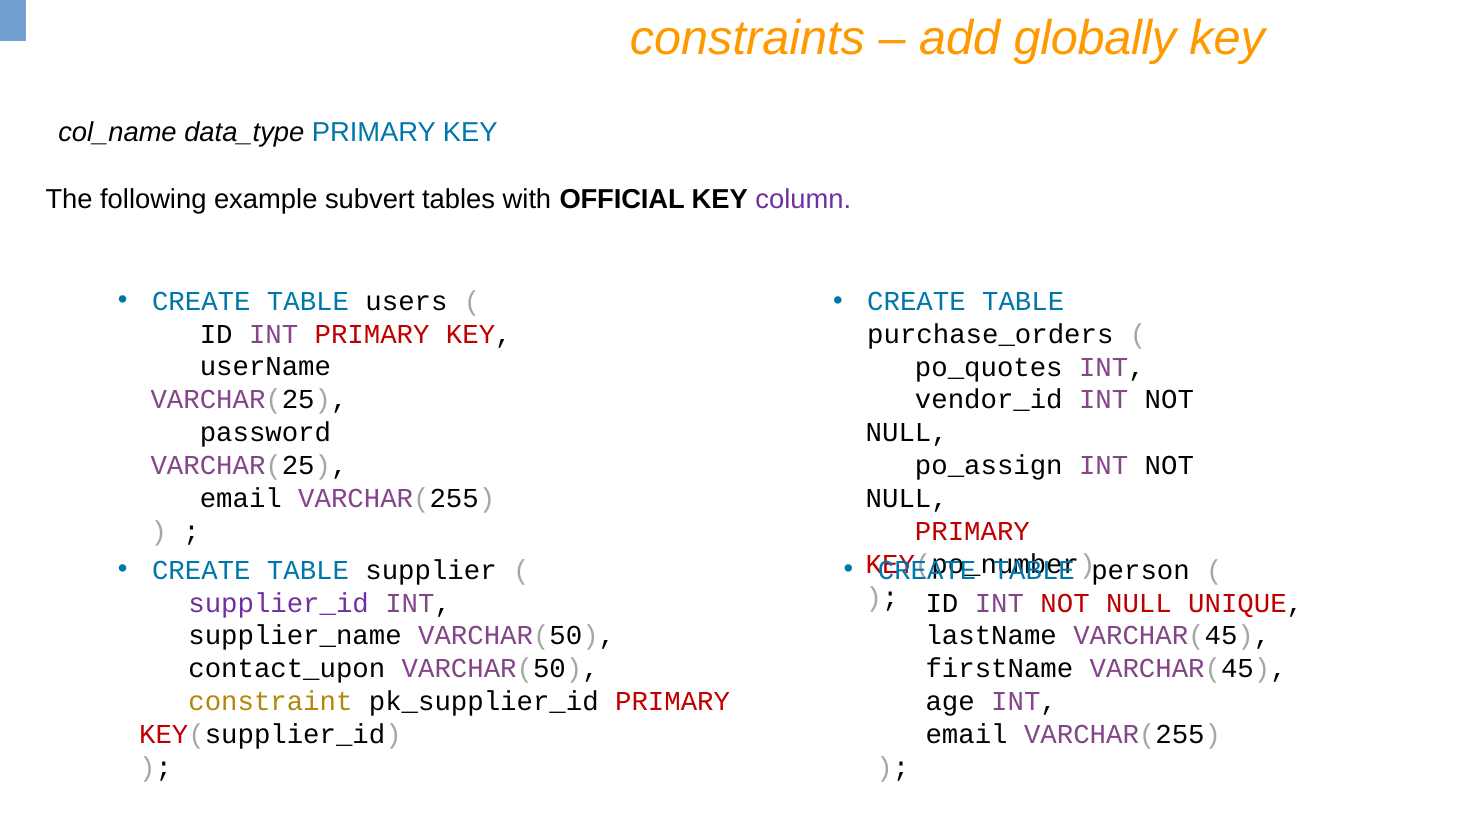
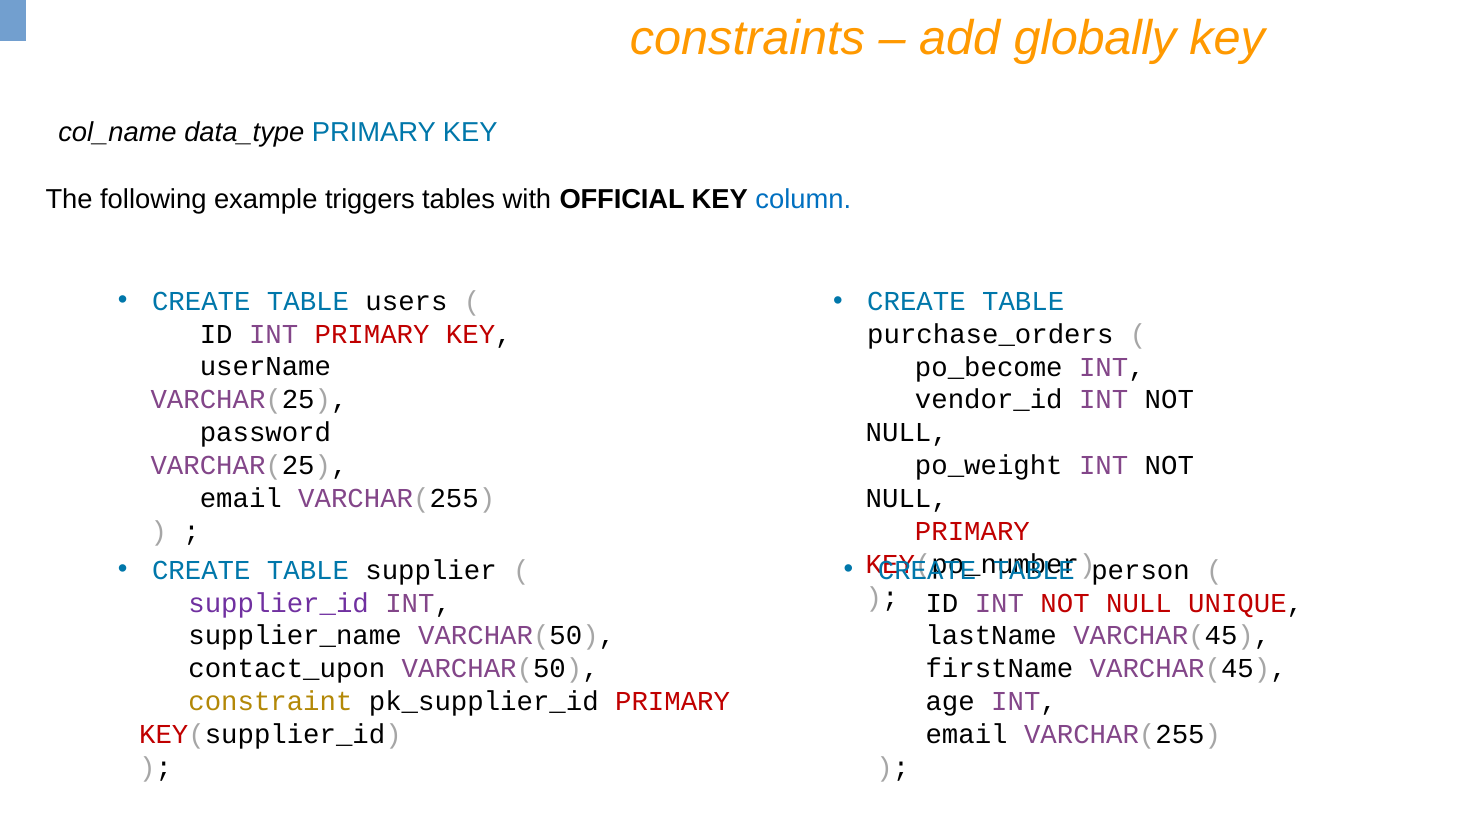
subvert: subvert -> triggers (370, 200)
column colour: purple -> blue (803, 200)
po_quotes: po_quotes -> po_become (989, 367)
po_assign: po_assign -> po_weight (989, 465)
